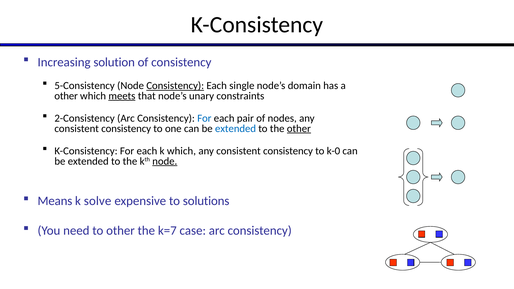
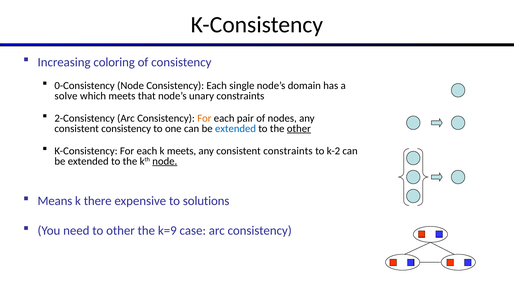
solution: solution -> coloring (114, 62)
5-Consistency: 5-Consistency -> 0-Consistency (85, 86)
Consistency underline: present -> none (175, 86)
other: other -> solve (66, 96)
meets underline: present -> none (122, 96)
For colour: blue -> orange (204, 118)
k which: which -> meets (182, 151)
consistency: consistency -> constraints (288, 151)
k-0: k-0 -> k-2 (333, 151)
solve: solve -> there (98, 201)
k=7: k=7 -> k=9 (167, 231)
